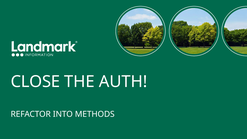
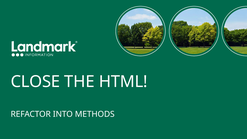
AUTH: AUTH -> HTML (123, 82)
